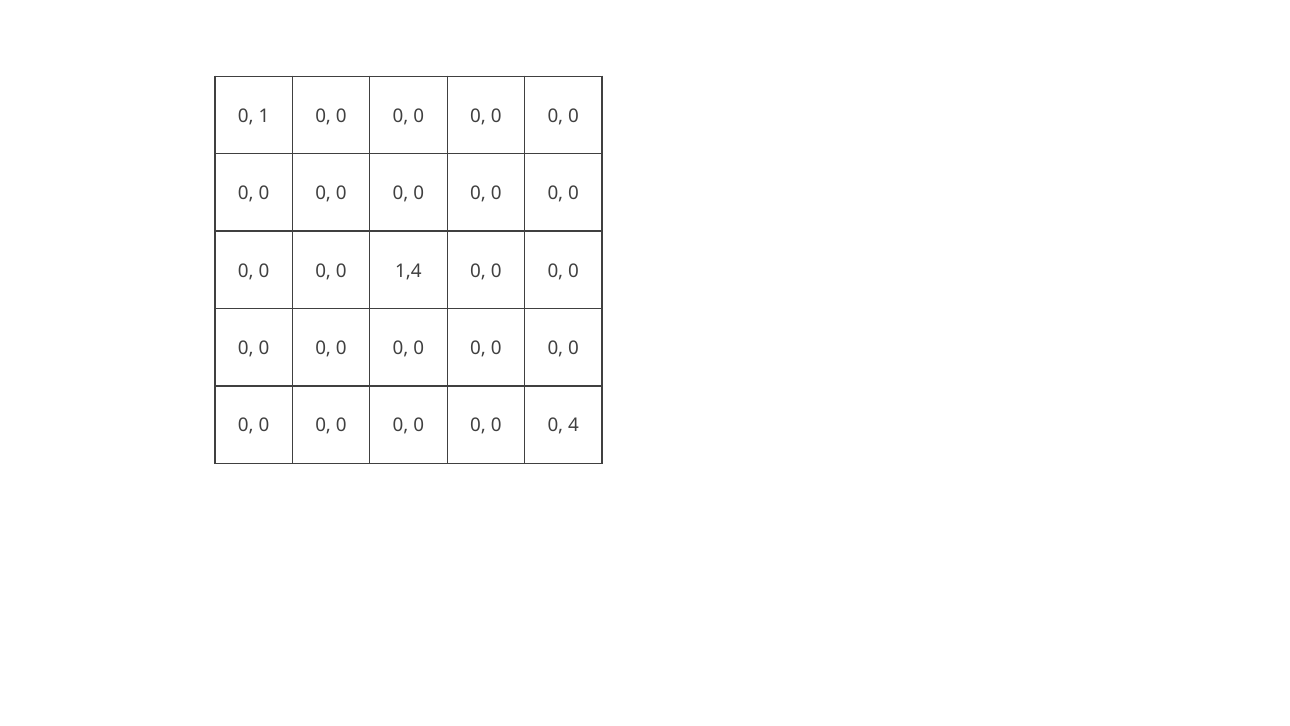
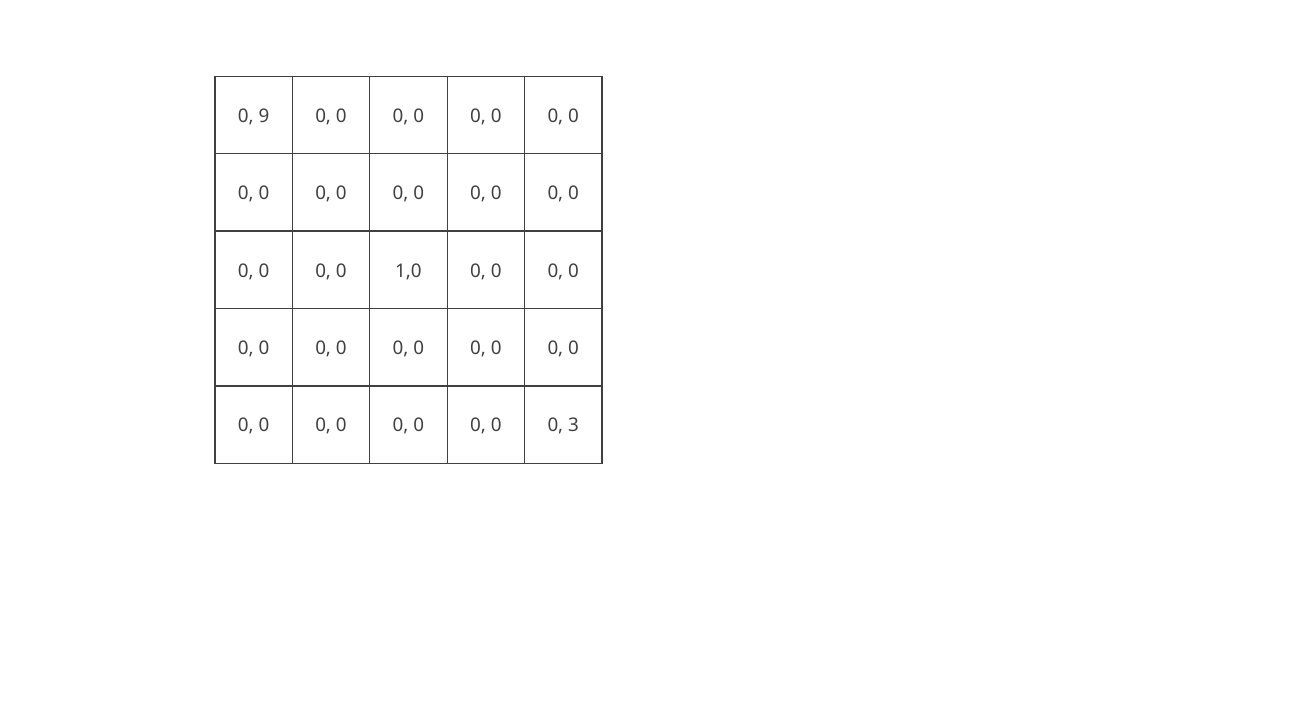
1: 1 -> 9 (264, 116)
1,4: 1,4 -> 1,0 (408, 271)
4: 4 -> 3 (574, 426)
